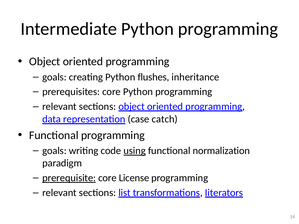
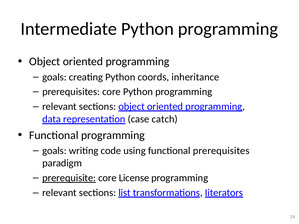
flushes: flushes -> coords (153, 77)
using underline: present -> none (135, 151)
functional normalization: normalization -> prerequisites (221, 151)
